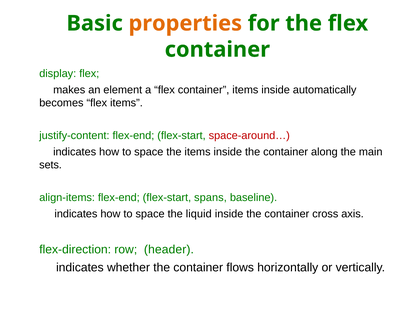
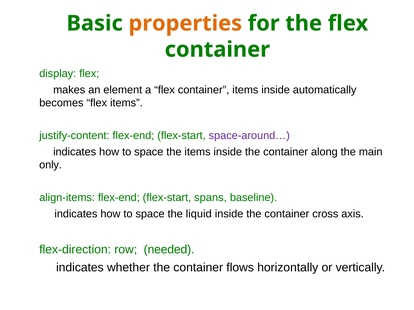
space-around… colour: red -> purple (249, 136)
sets: sets -> only (51, 165)
header: header -> needed (169, 250)
